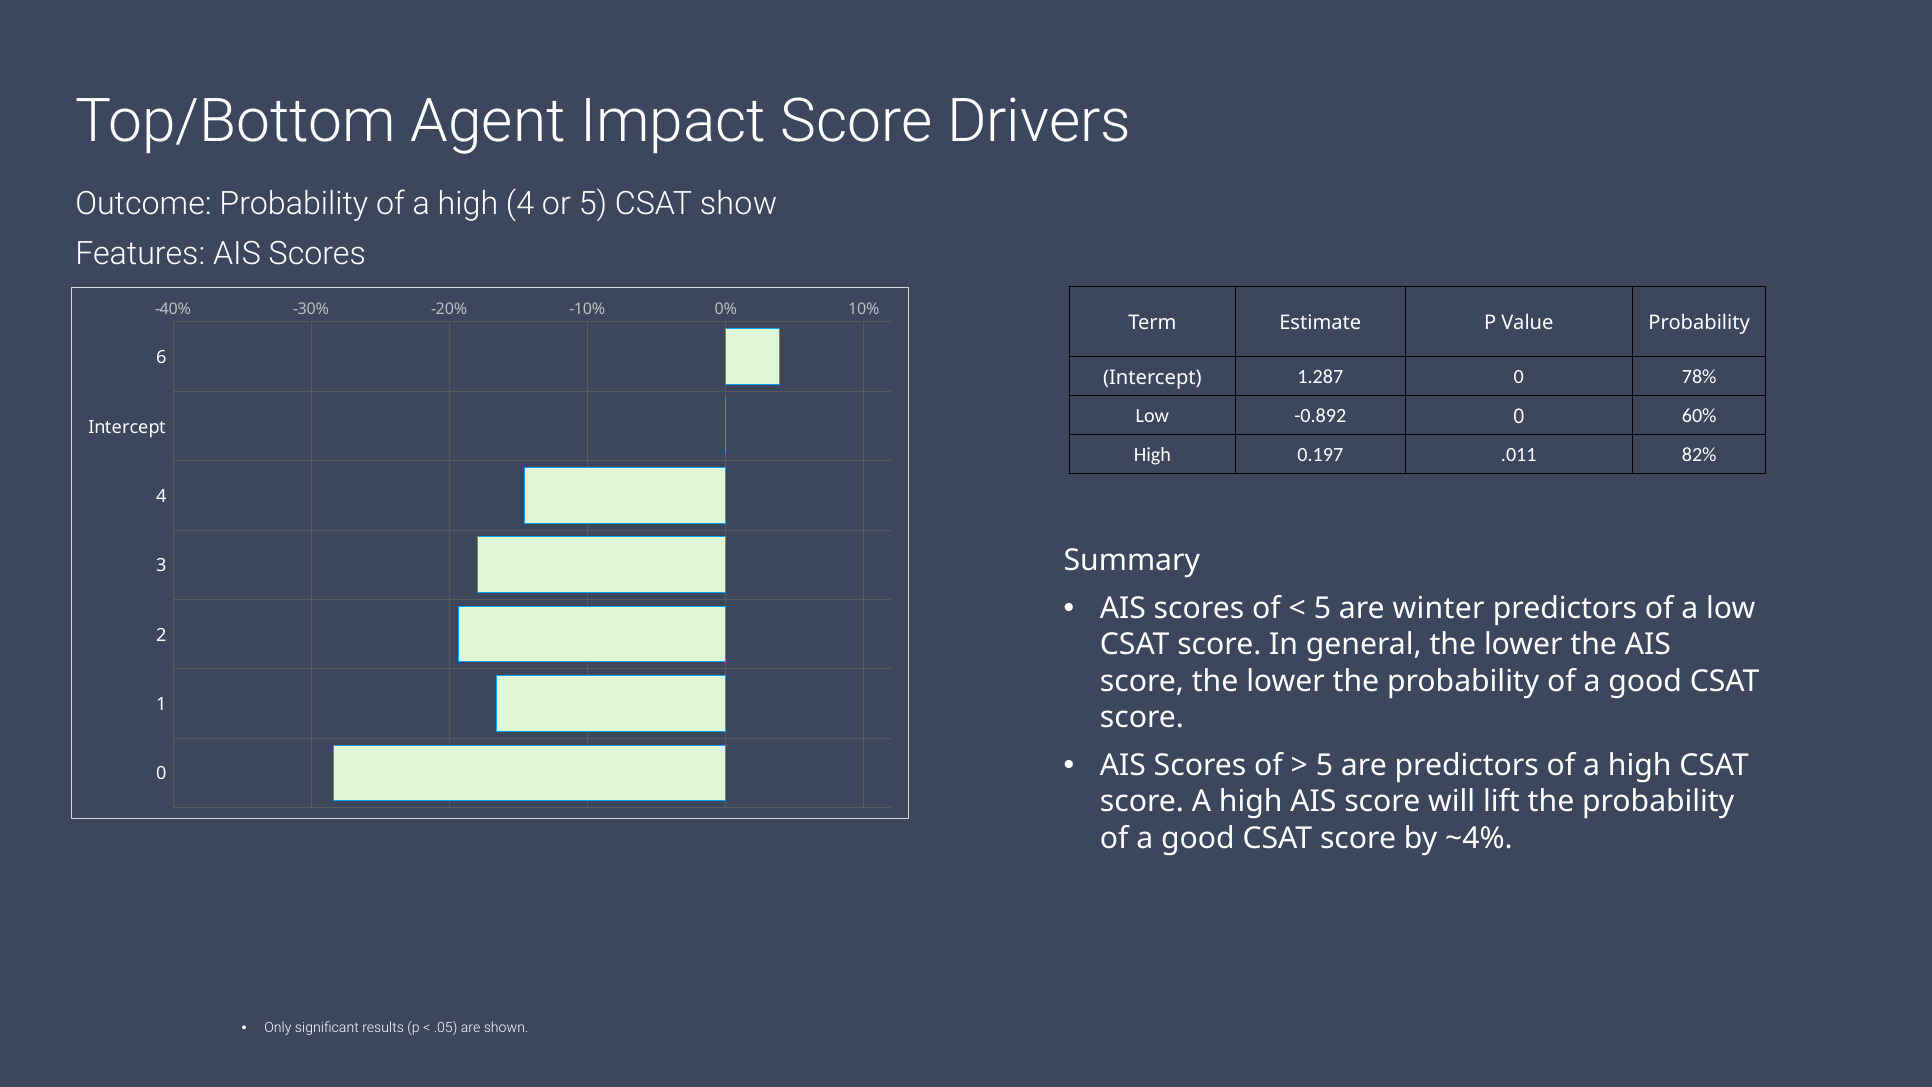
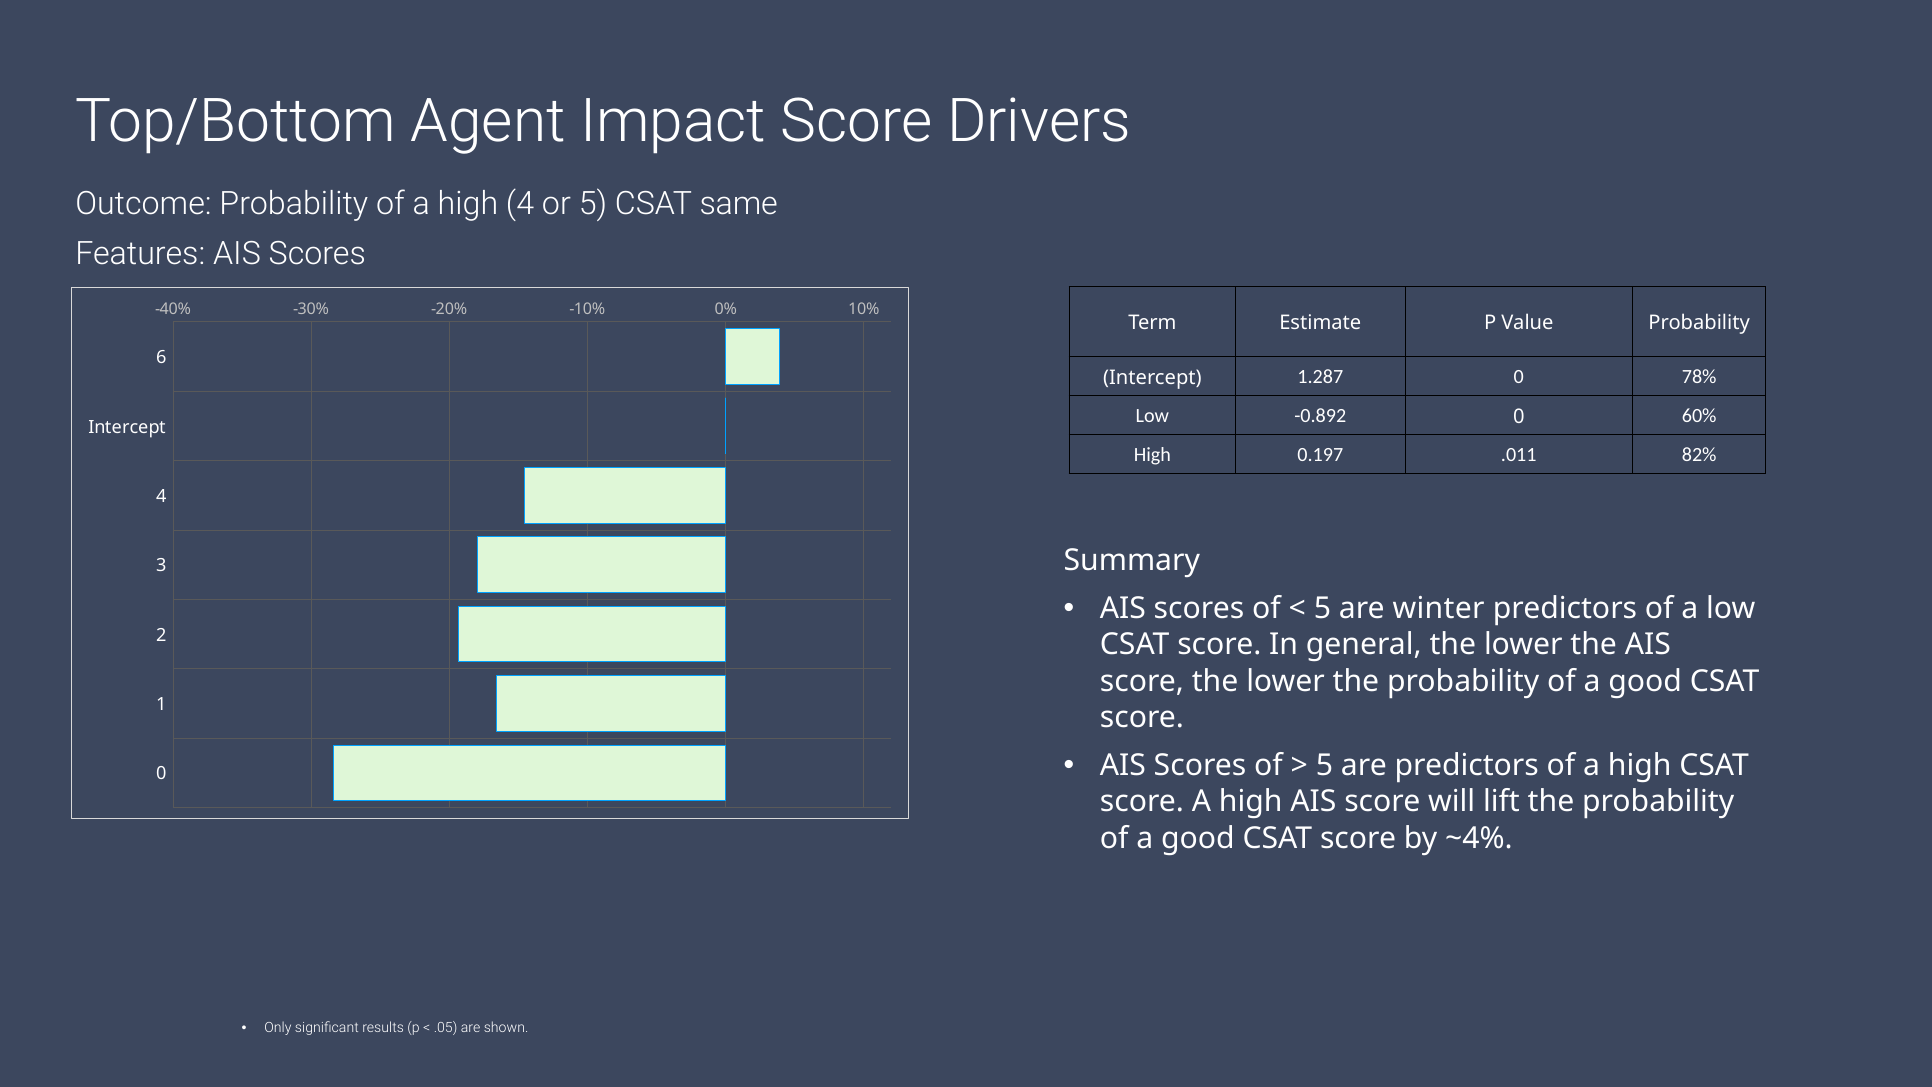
show: show -> same (739, 204)
